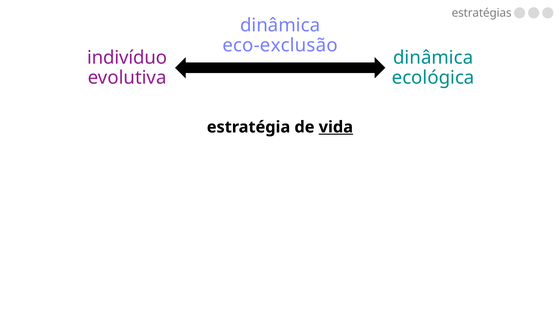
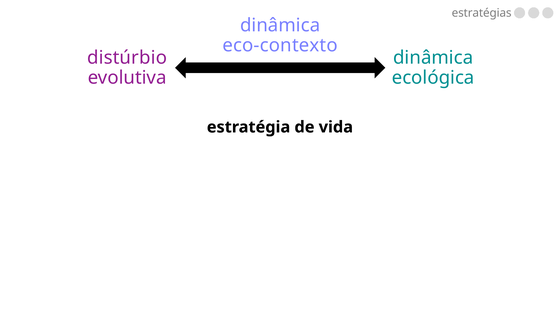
eco-exclusão: eco-exclusão -> eco-contexto (280, 45)
indivíduo: indivíduo -> distúrbio (127, 58)
vida underline: present -> none (336, 127)
